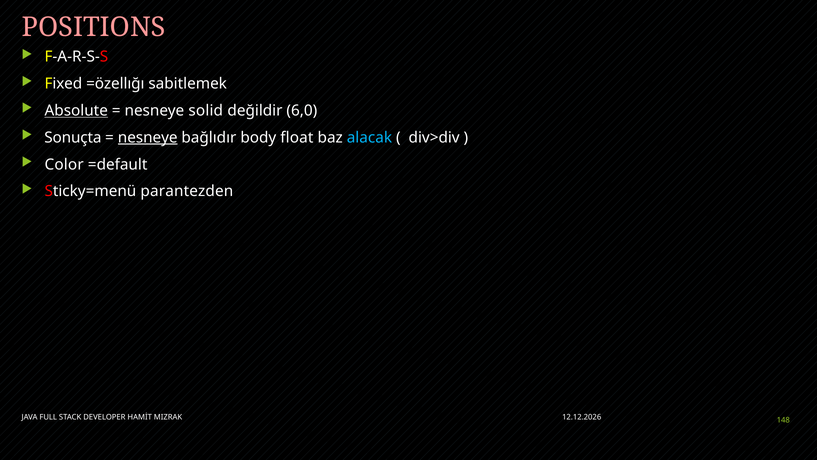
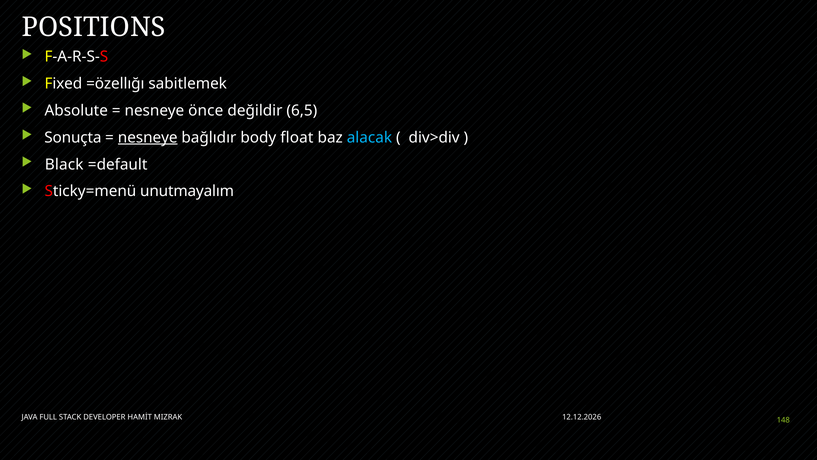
POSITIONS colour: pink -> white (94, 27)
Absolute underline: present -> none (76, 111)
solid: solid -> önce (206, 111)
6,0: 6,0 -> 6,5 (302, 111)
Color: Color -> Black (64, 164)
parantezden: parantezden -> unutmayalım (187, 191)
